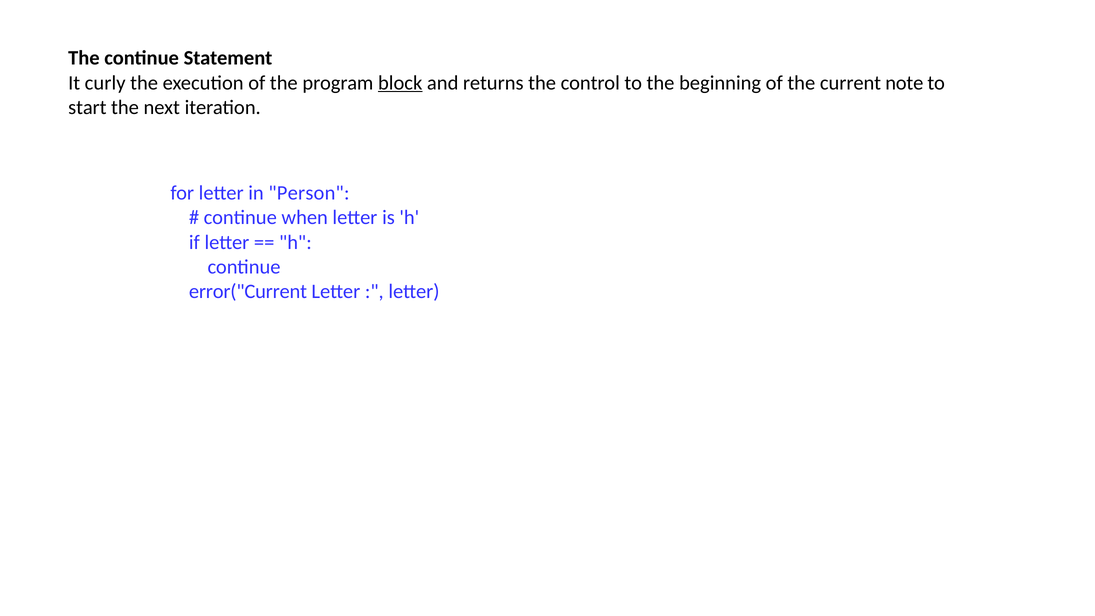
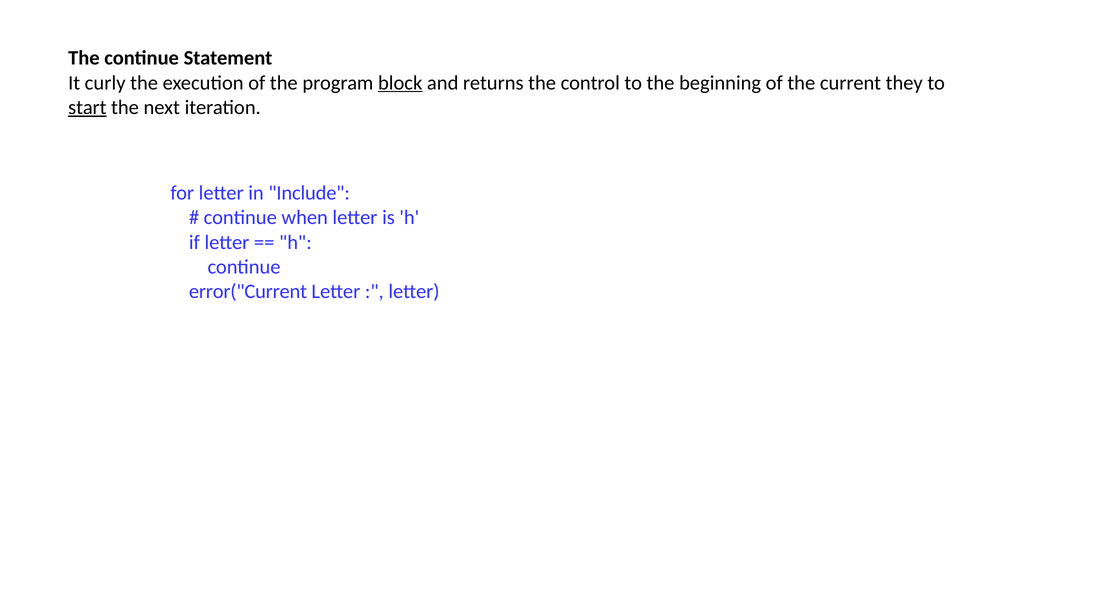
note: note -> they (904, 83)
start underline: none -> present (87, 107)
Person: Person -> Include (309, 193)
